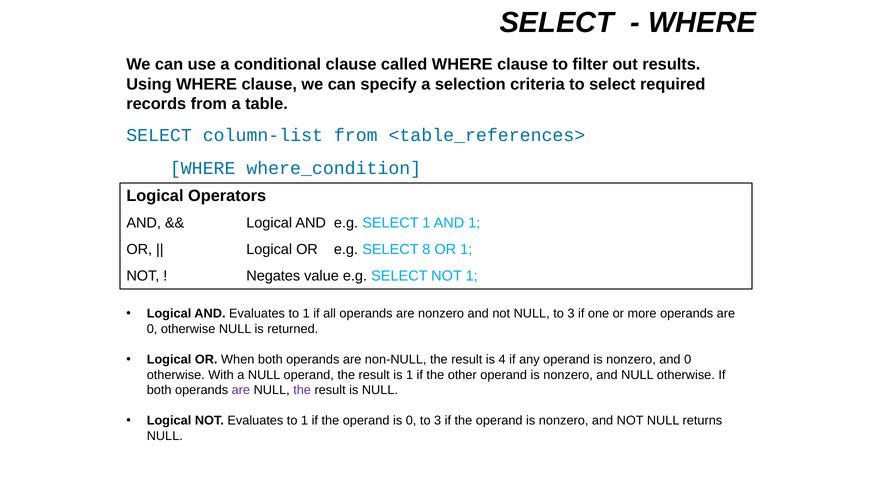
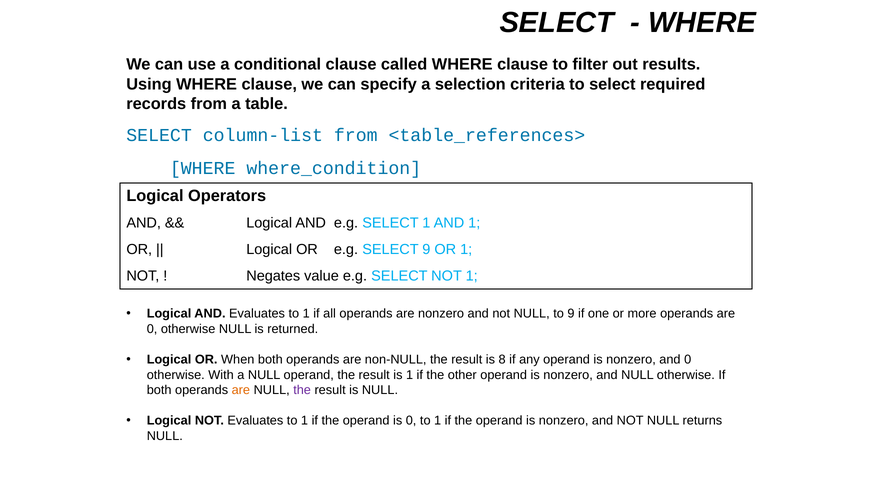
SELECT 8: 8 -> 9 (426, 249)
NULL to 3: 3 -> 9 (571, 313)
4: 4 -> 8 (502, 359)
are colour: purple -> orange (241, 390)
0 to 3: 3 -> 1 (438, 420)
